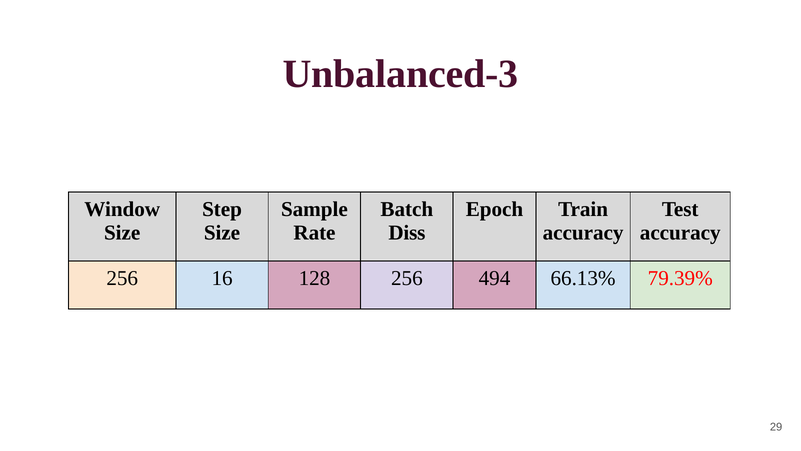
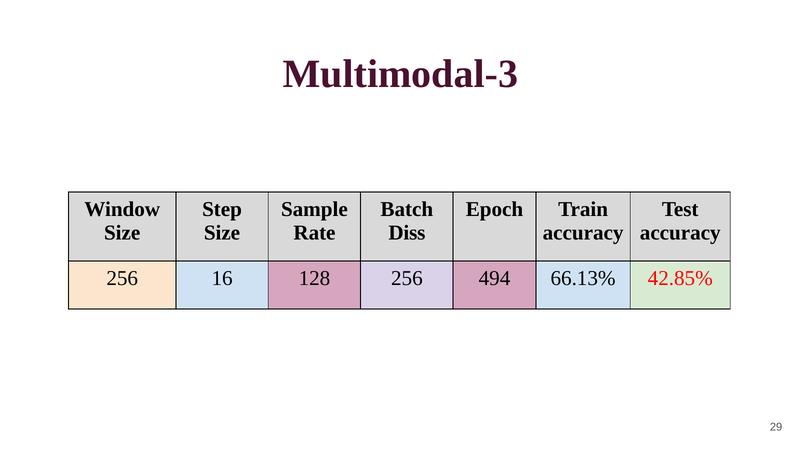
Unbalanced-3: Unbalanced-3 -> Multimodal-3 (400, 74)
79.39%: 79.39% -> 42.85% (680, 278)
